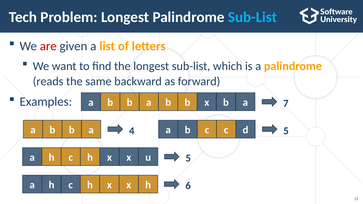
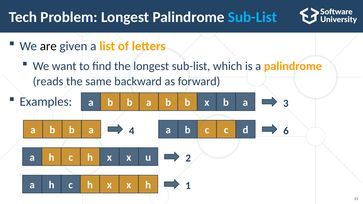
are colour: red -> black (48, 46)
7: 7 -> 3 (286, 103)
d 5: 5 -> 6 (286, 131)
x 5: 5 -> 2 (188, 158)
6: 6 -> 1 (188, 186)
